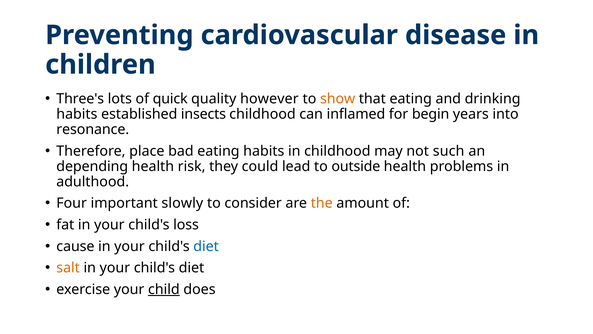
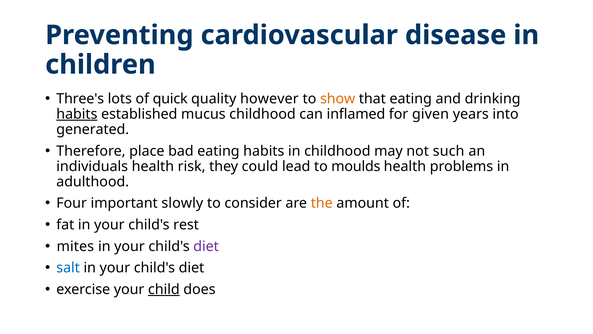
habits underline: none -> present (77, 114)
insects: insects -> mucus (203, 114)
begin: begin -> given (430, 114)
resonance: resonance -> generated (93, 129)
depending: depending -> individuals (92, 166)
outside: outside -> moulds (356, 166)
loss: loss -> rest (186, 225)
cause: cause -> mites (75, 246)
diet colour: blue -> purple (206, 246)
salt colour: orange -> blue (68, 268)
